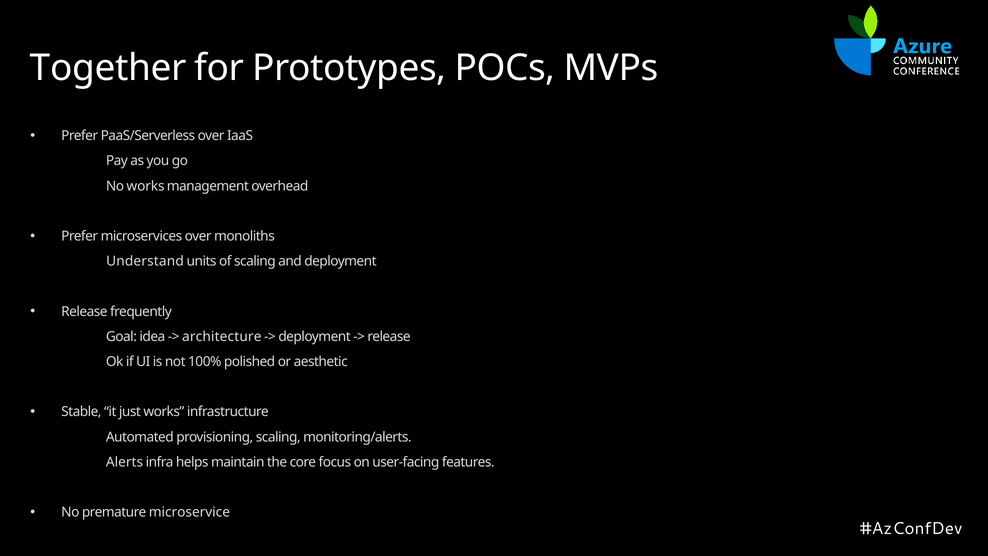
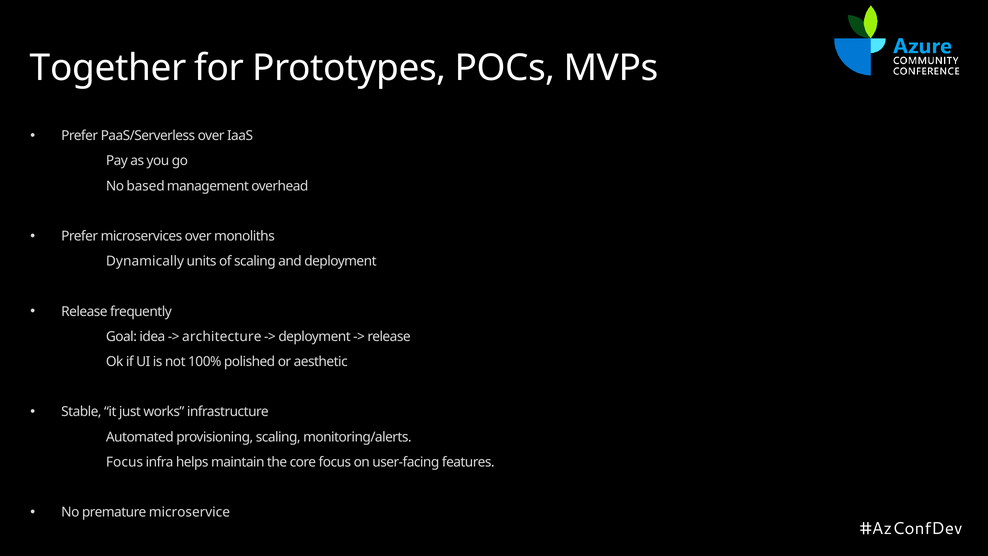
No works: works -> based (146, 186)
Understand: Understand -> Dynamically (145, 261)
Alerts: Alerts -> Focus (125, 462)
